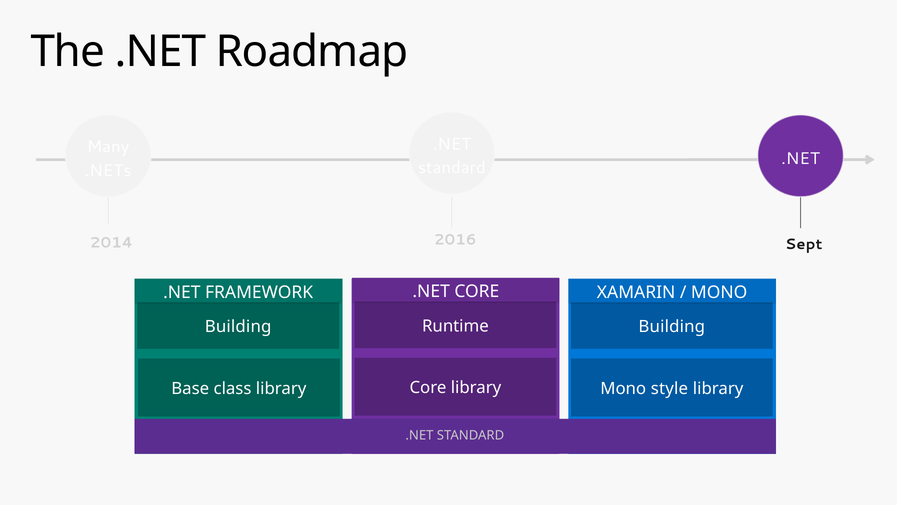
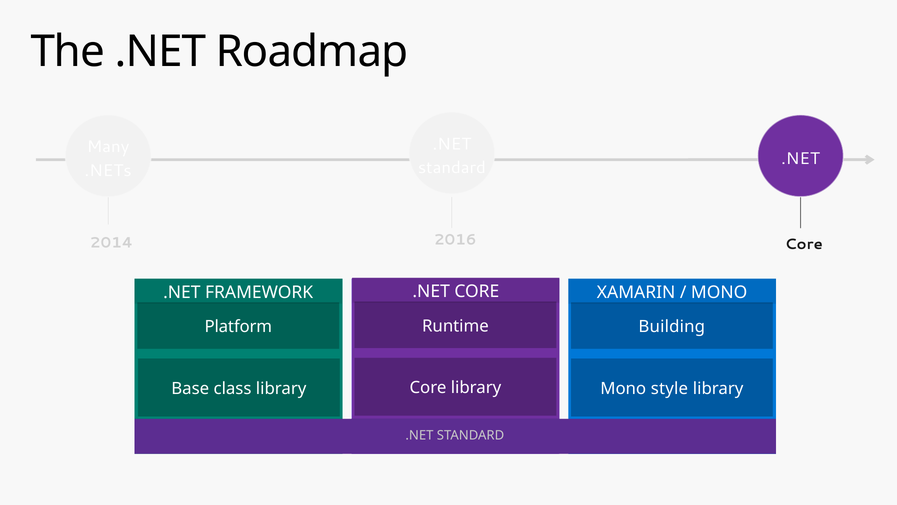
2014 Sept: Sept -> Core (804, 244)
Building: Building -> Platform (238, 327)
